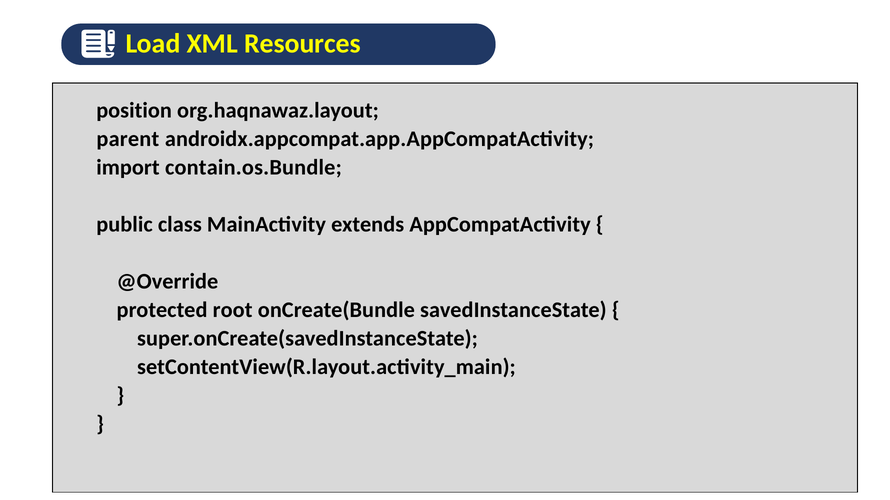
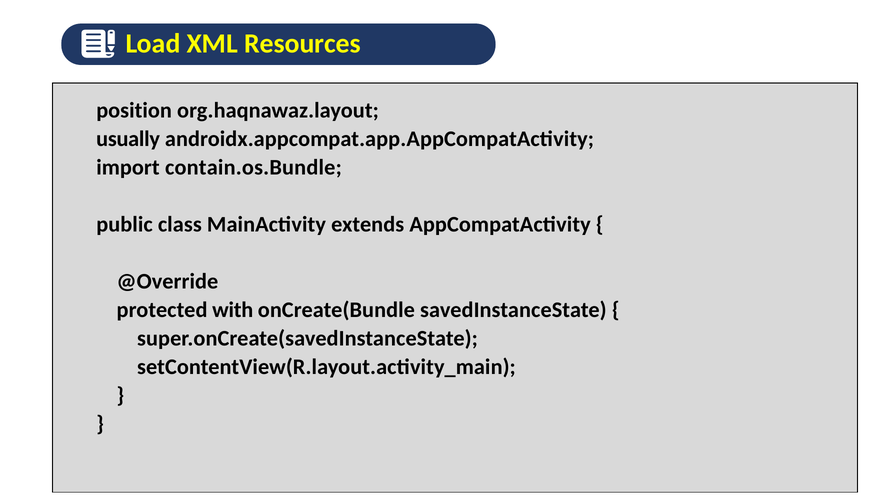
parent: parent -> usually (128, 139)
root: root -> with (233, 310)
